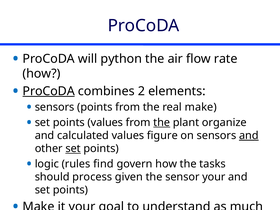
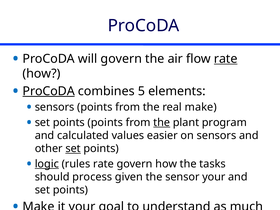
will python: python -> govern (121, 59)
rate underline: none -> present (226, 59)
2: 2 -> 5 (141, 91)
points values: values -> points (105, 122)
organize: organize -> program (224, 122)
figure: figure -> easier (162, 136)
and underline: present -> none (249, 136)
logic underline: none -> present (47, 164)
rules find: find -> rate (103, 164)
